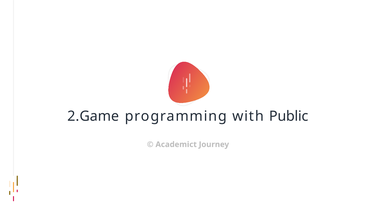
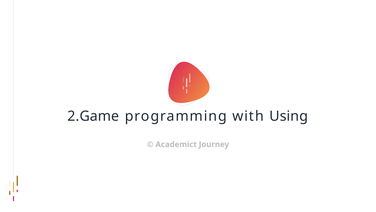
Public: Public -> Using (289, 116)
